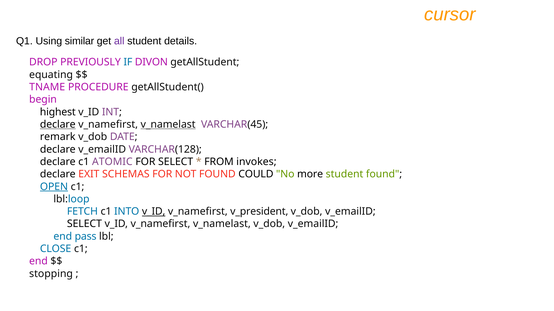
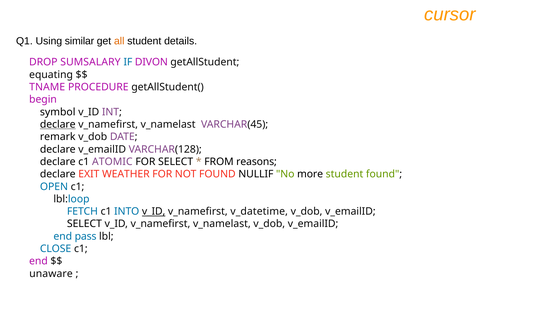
all colour: purple -> orange (119, 41)
PREVIOUSLY: PREVIOUSLY -> SUMSALARY (90, 62)
highest: highest -> symbol (58, 112)
v_namelast underline: present -> none (168, 125)
invokes: invokes -> reasons (257, 162)
SCHEMAS: SCHEMAS -> WEATHER (126, 174)
COULD: COULD -> NULLIF (256, 174)
OPEN underline: present -> none (54, 187)
v_president: v_president -> v_datetime (259, 212)
stopping: stopping -> unaware (51, 274)
